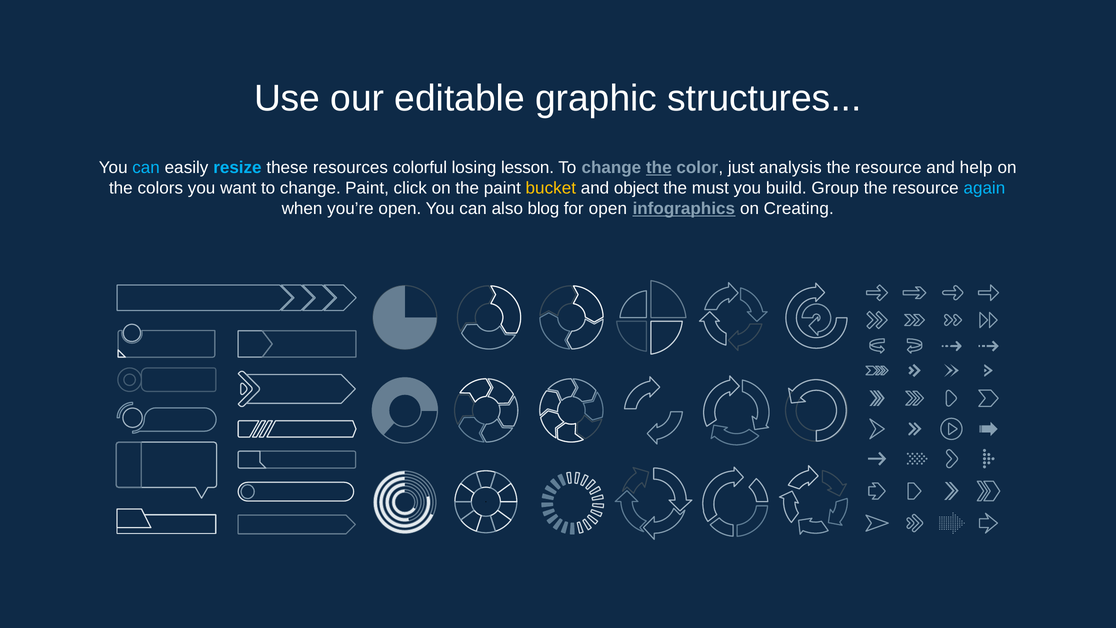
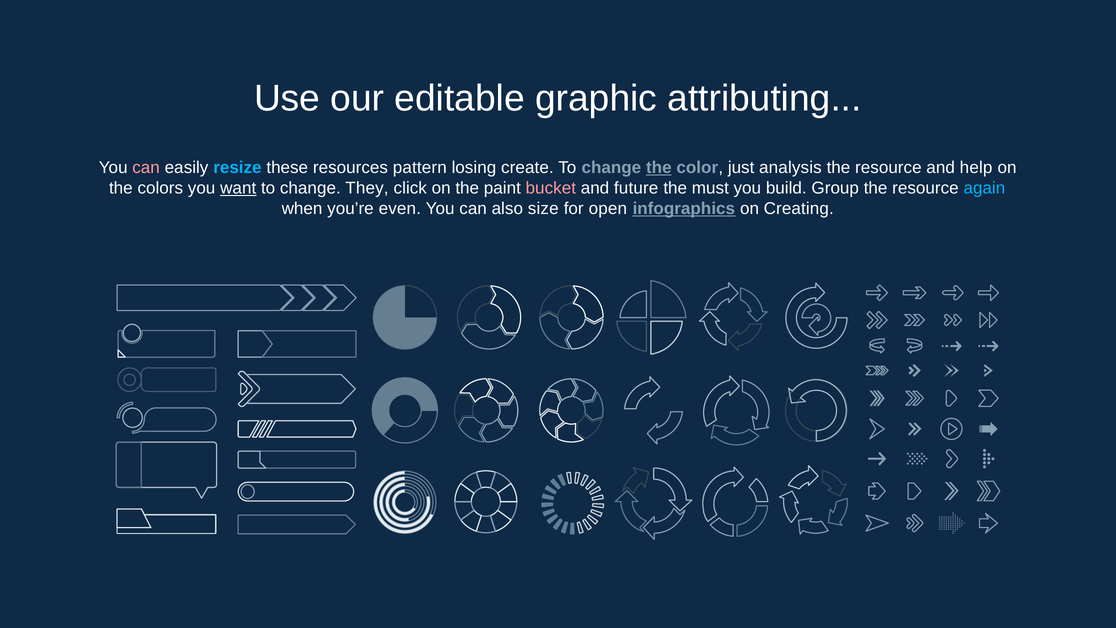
structures: structures -> attributing (764, 98)
can colour: light blue -> pink (146, 168)
colorful: colorful -> pattern (420, 168)
lesson: lesson -> create (527, 168)
want underline: none -> present (238, 188)
change Paint: Paint -> They (367, 188)
bucket colour: yellow -> pink (551, 188)
object: object -> future (636, 188)
you’re open: open -> even (400, 208)
blog: blog -> size (543, 208)
